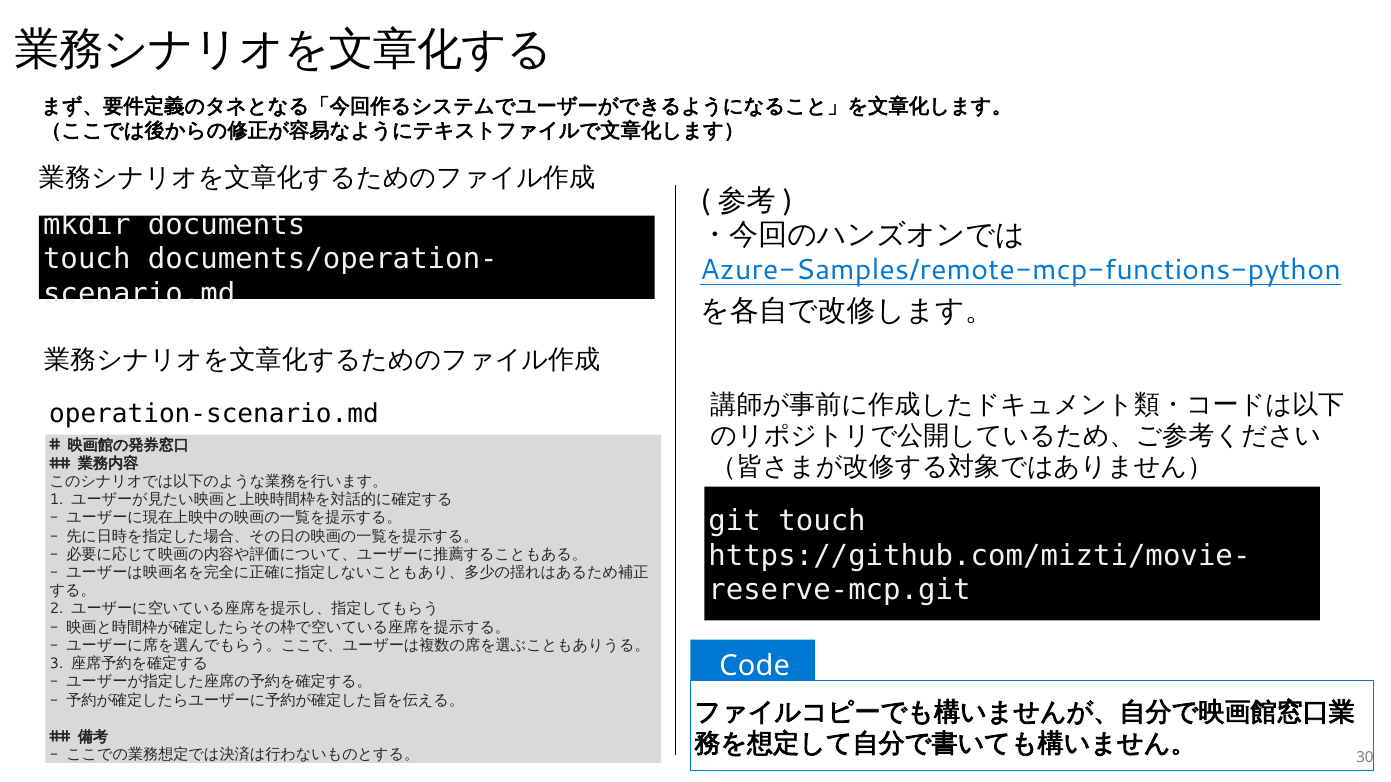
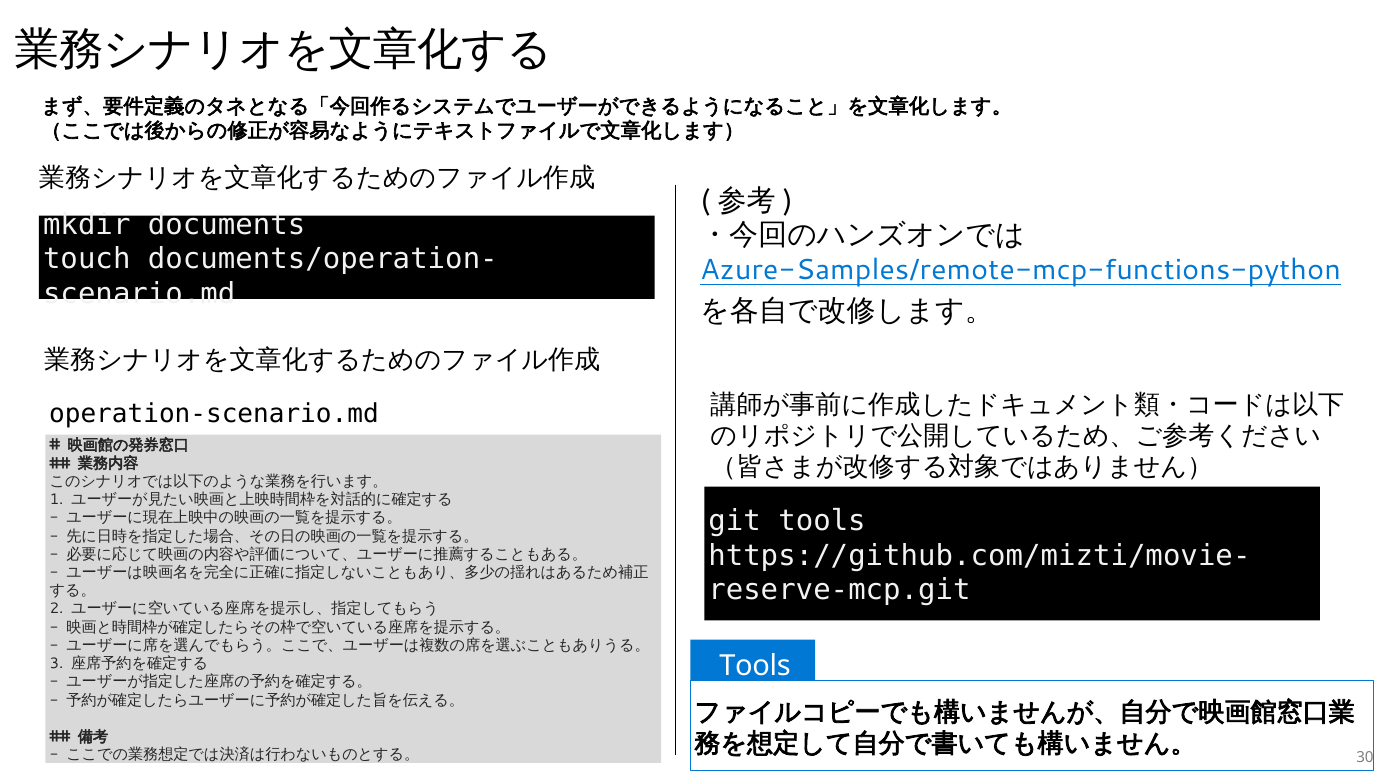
git touch: touch -> tools (822, 521)
Code: Code -> Tools (755, 666)
